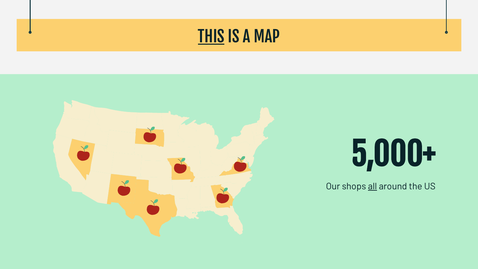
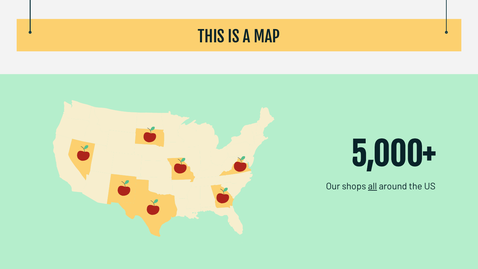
THIS underline: present -> none (211, 37)
